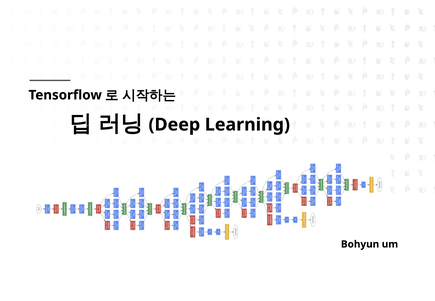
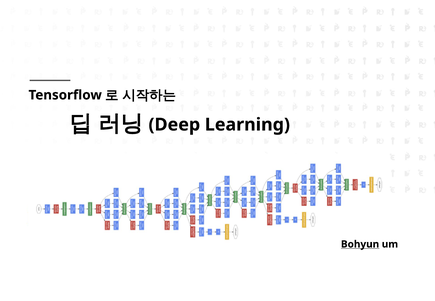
Bohyun underline: none -> present (360, 244)
